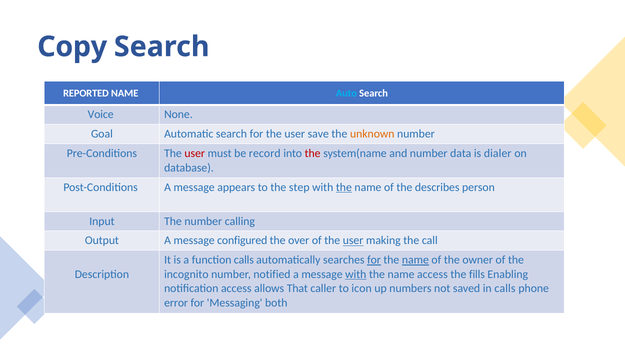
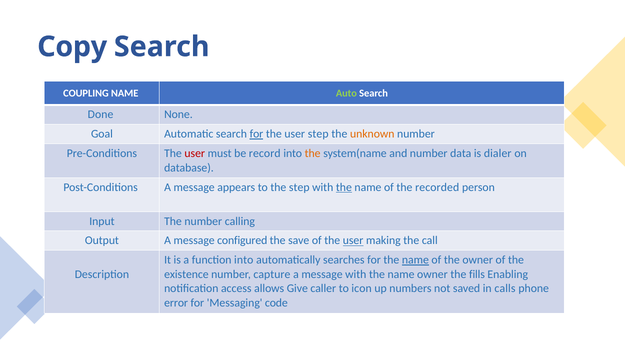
REPORTED: REPORTED -> COUPLING (86, 93)
Auto colour: light blue -> light green (346, 93)
Voice: Voice -> Done (101, 114)
for underline: none -> present (257, 134)
user save: save -> step (318, 134)
the colour: red -> orange (313, 153)
describes: describes -> recorded (437, 187)
over: over -> save (299, 240)
function calls: calls -> into (244, 260)
for underline: present -> none (374, 260)
incognito: incognito -> existence (186, 274)
notified: notified -> capture (272, 274)
with underline: present -> none (356, 274)
name access: access -> owner (432, 274)
That: That -> Give (297, 288)
both: both -> code (276, 303)
